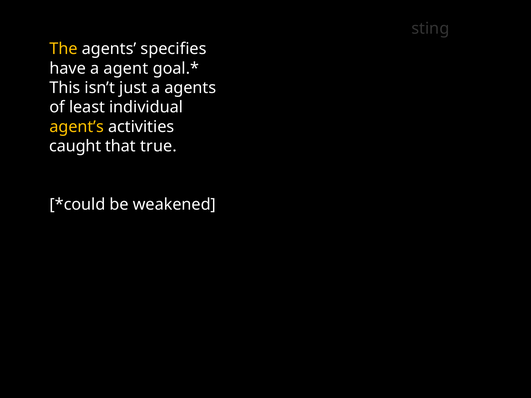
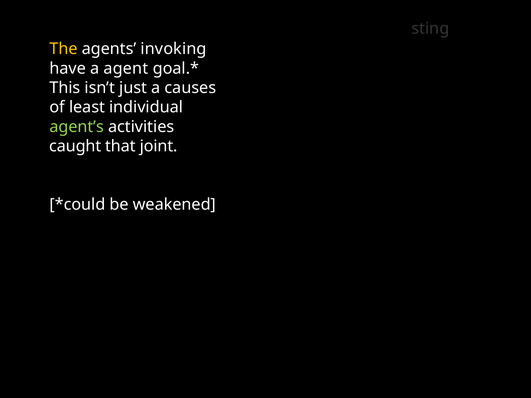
specifies: specifies -> invoking (174, 49)
a agents: agents -> causes (190, 88)
agent’s colour: yellow -> light green (77, 127)
true: true -> joint (159, 146)
